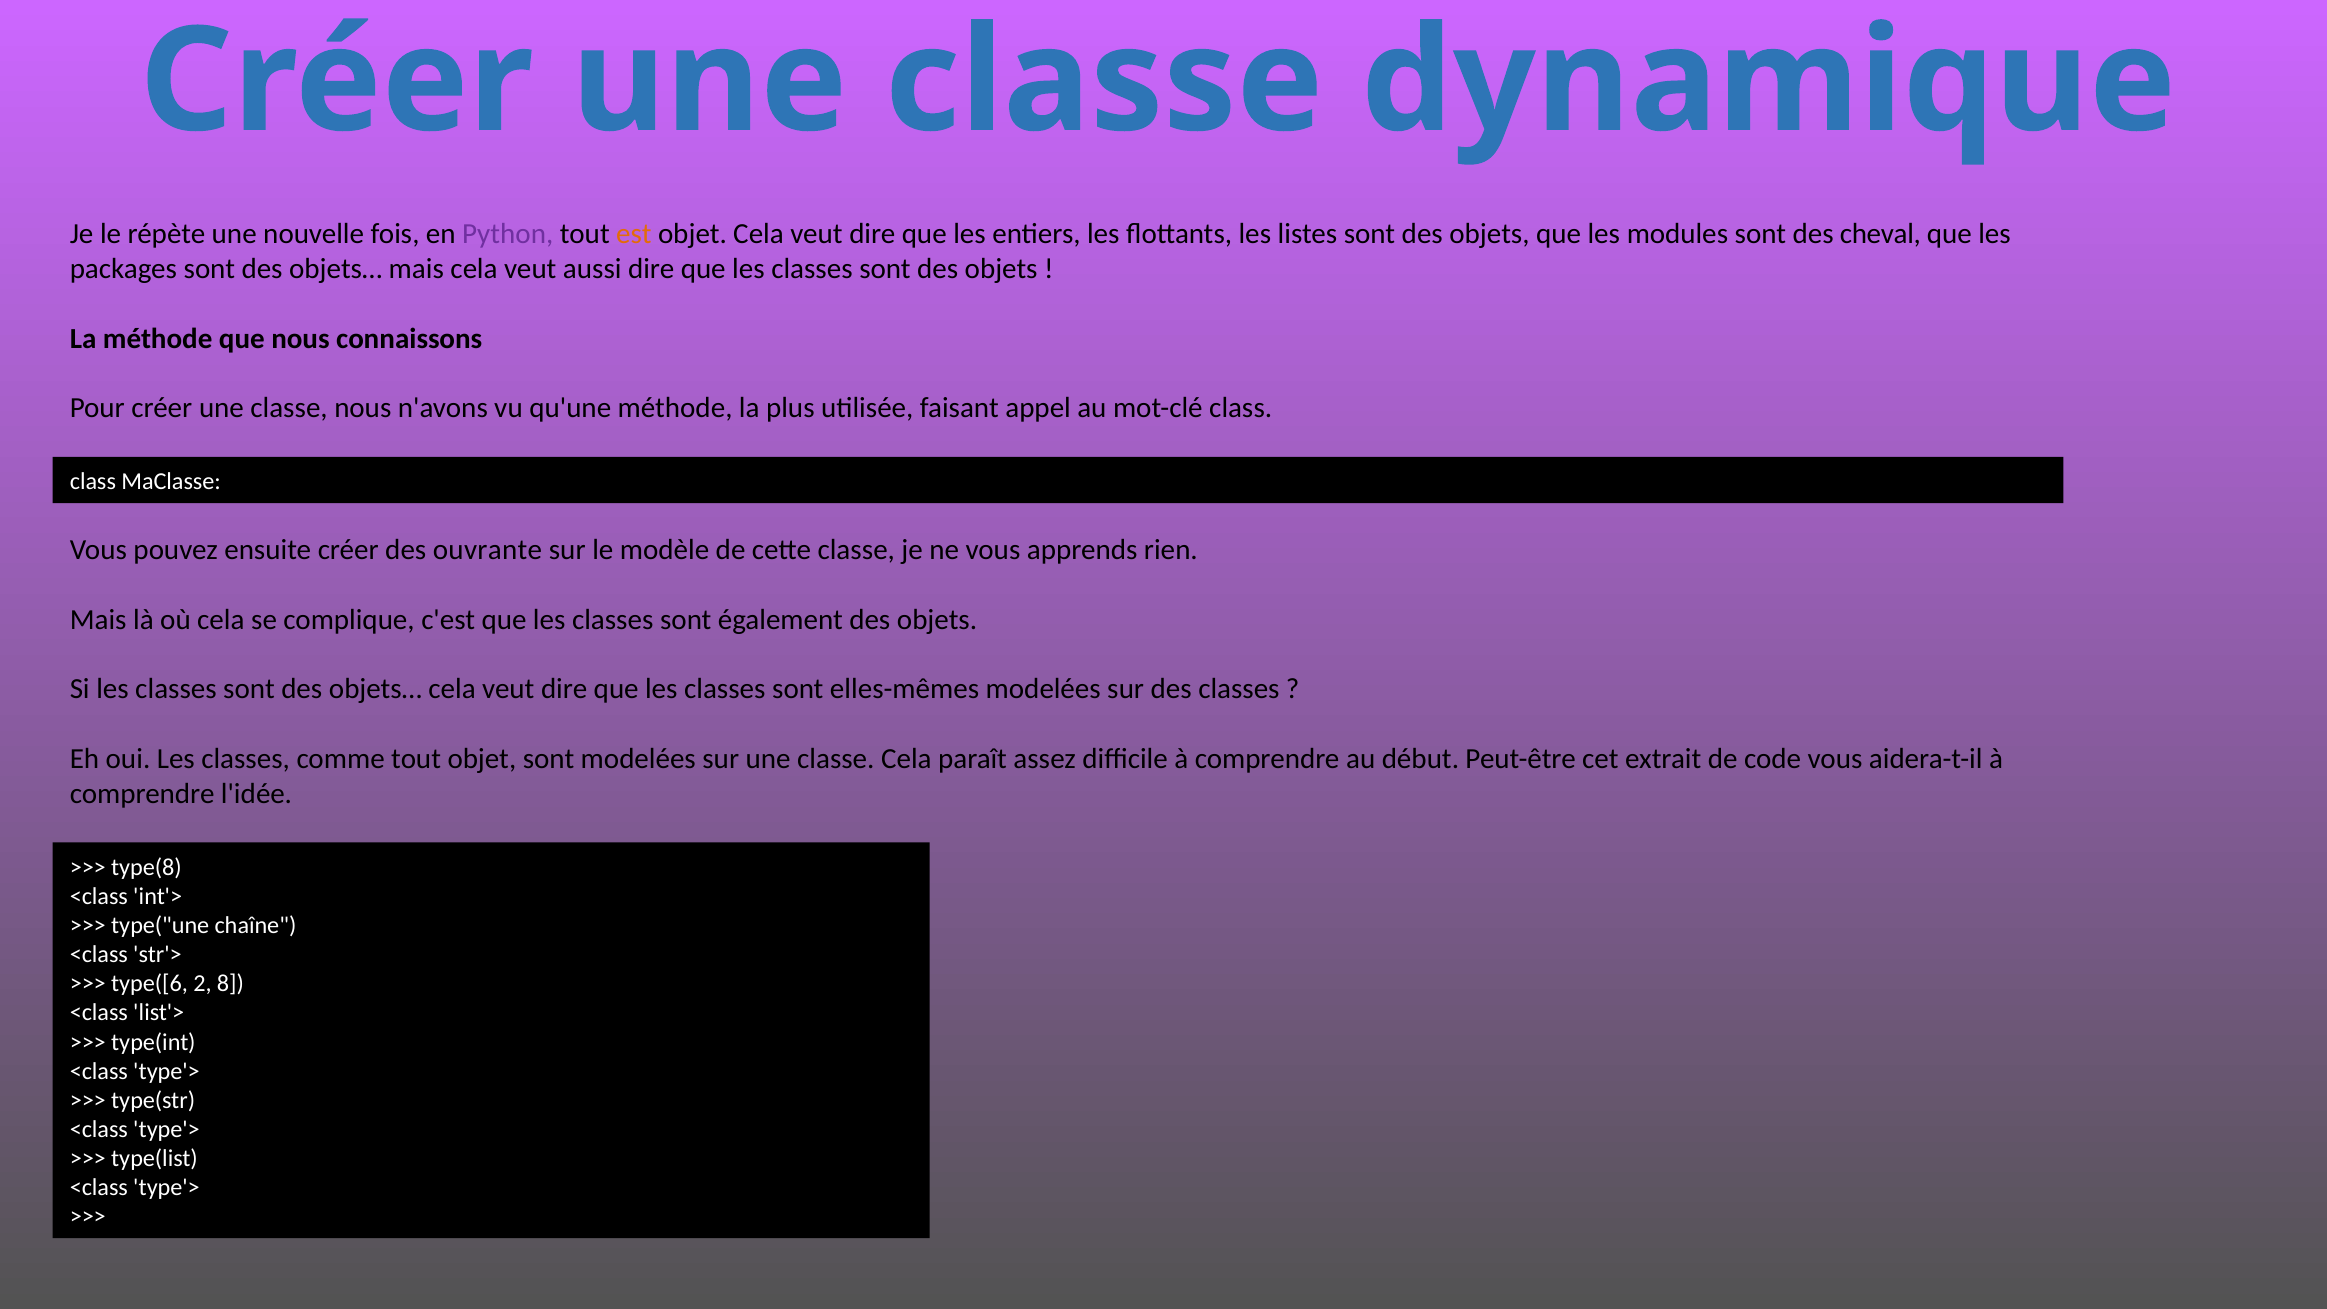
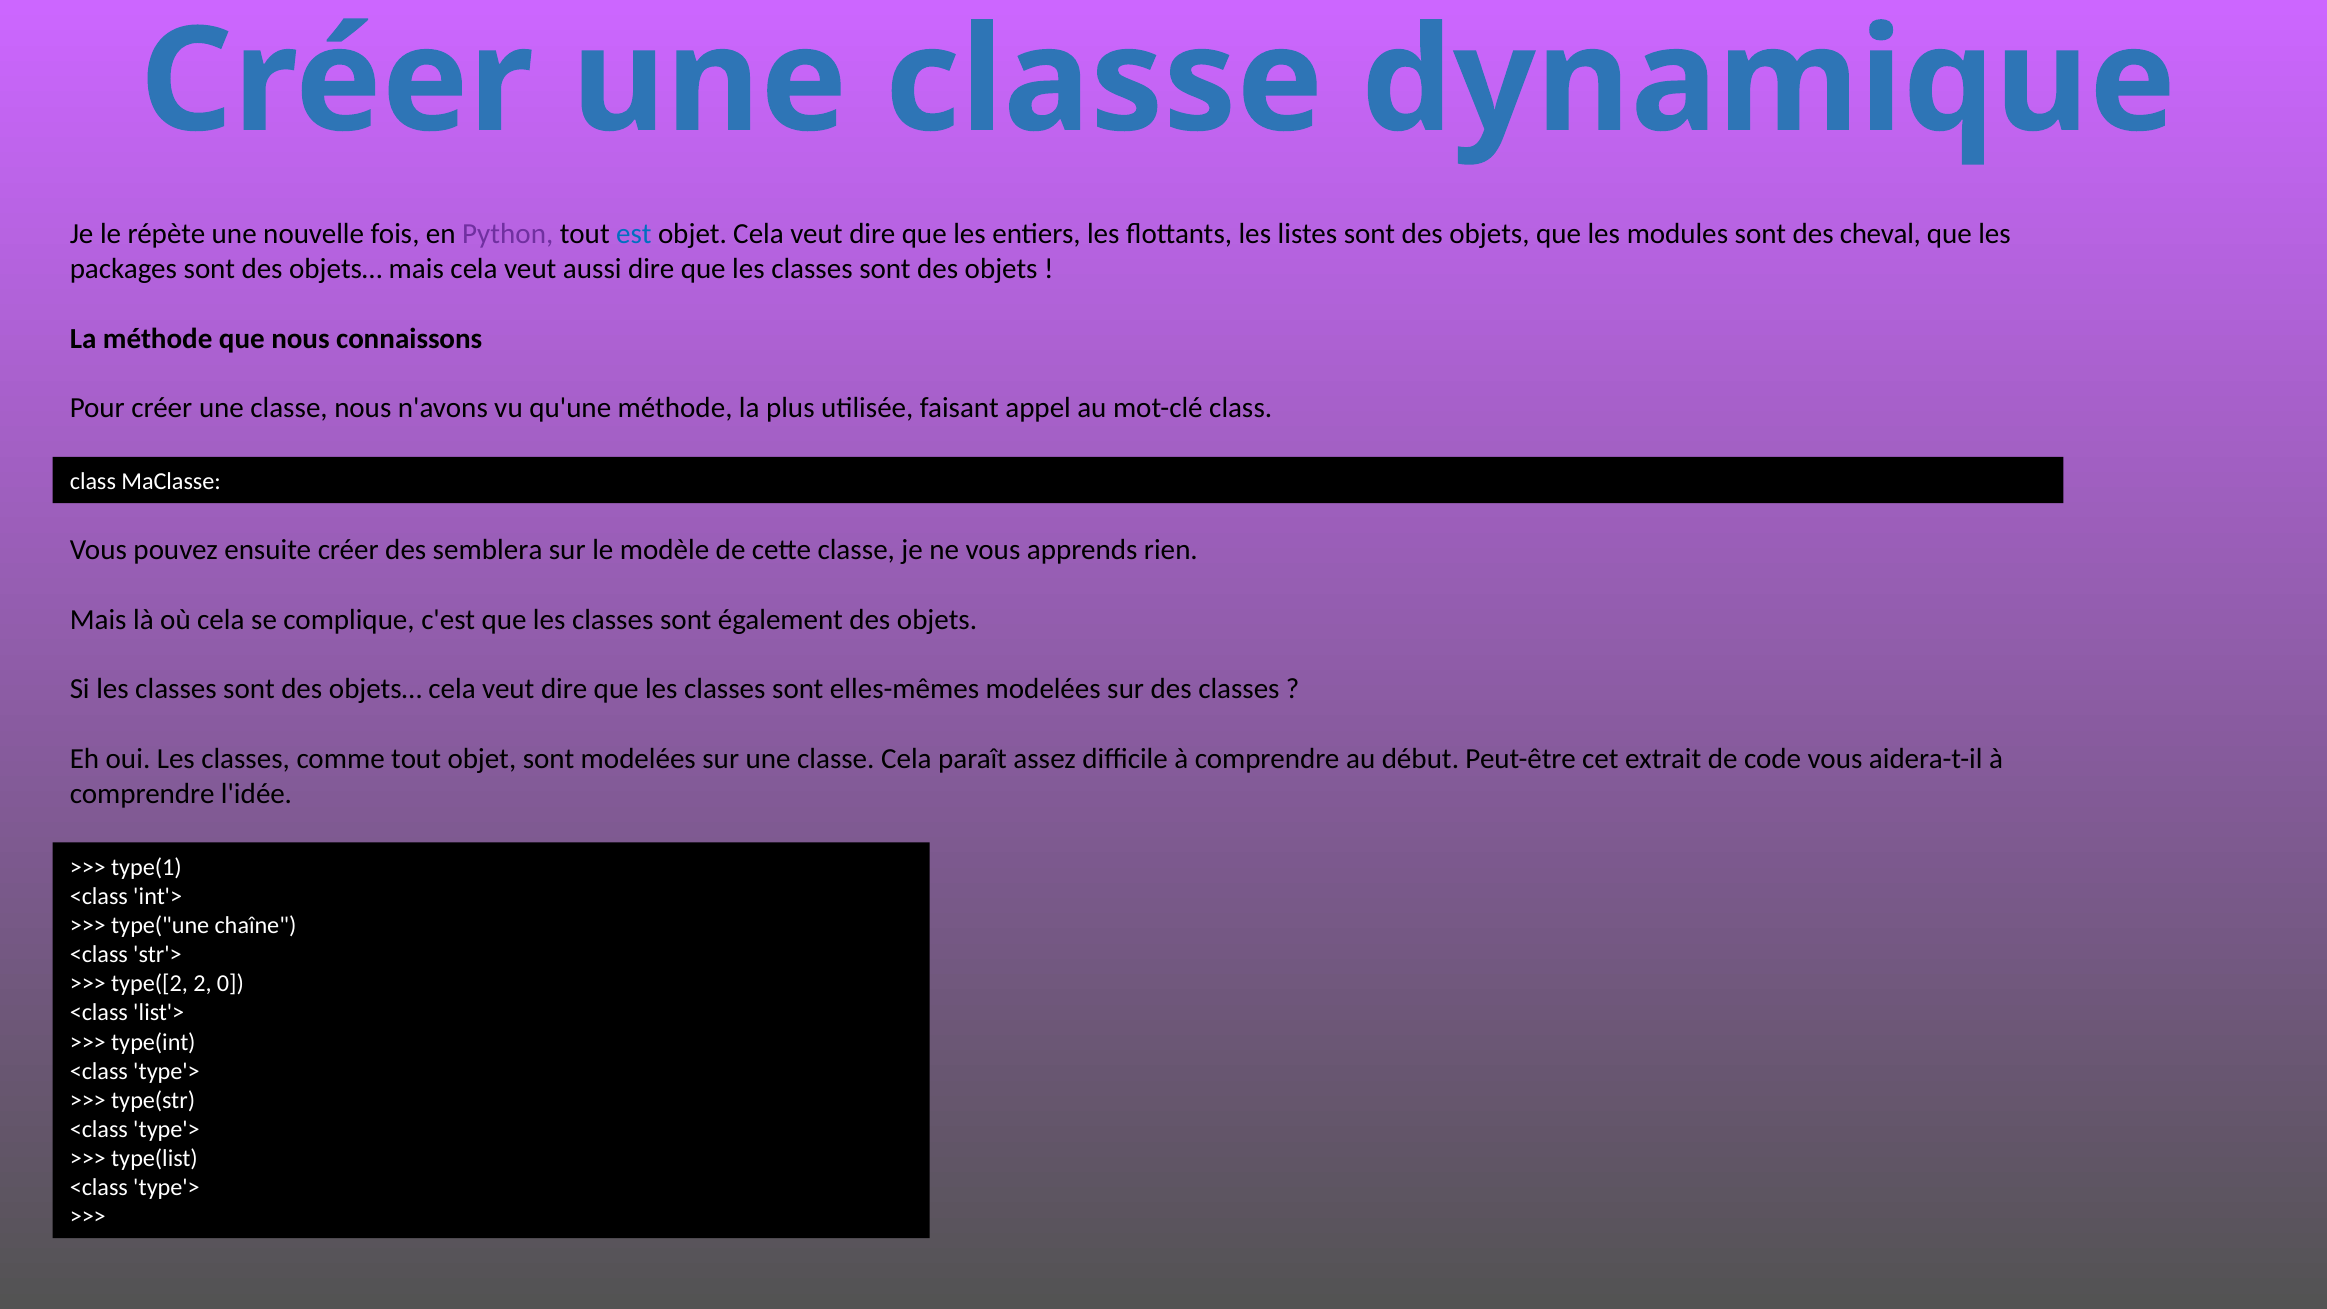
est colour: orange -> blue (634, 234)
ouvrante: ouvrante -> semblera (488, 550)
type(8: type(8 -> type(1 (146, 867)
type([6: type([6 -> type([2 (149, 984)
8: 8 -> 0 (230, 984)
